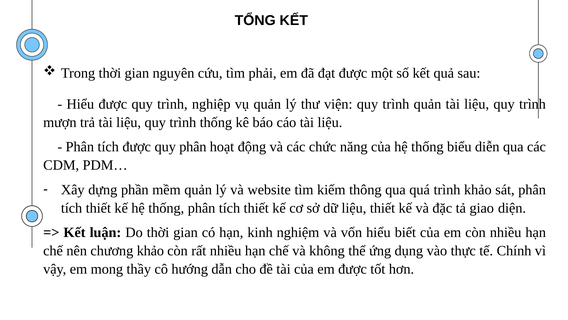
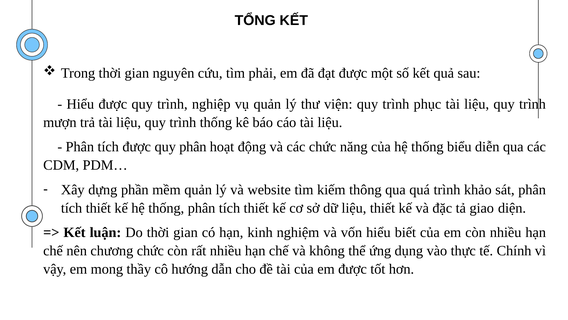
trình quản: quản -> phục (427, 104)
chương khảo: khảo -> chức (150, 250)
